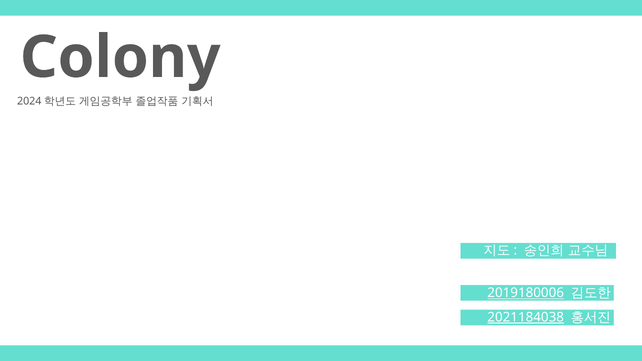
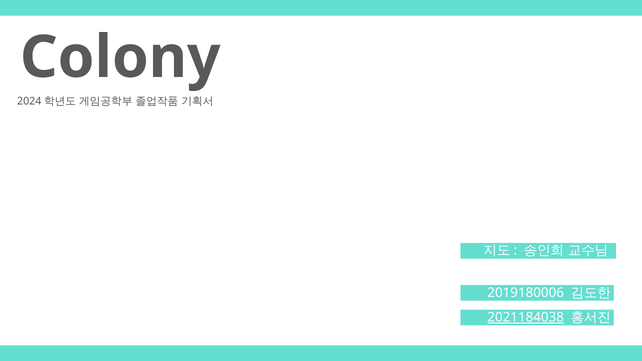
2019180006 underline: present -> none (526, 293)
